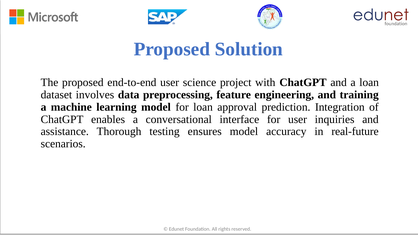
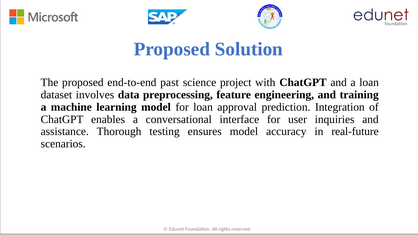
end-to-end user: user -> past (170, 83)
